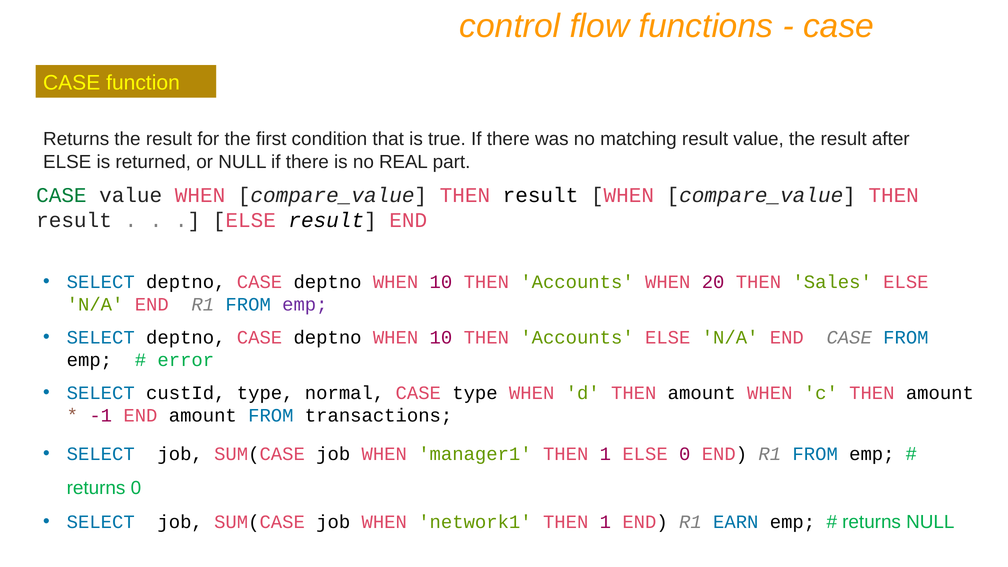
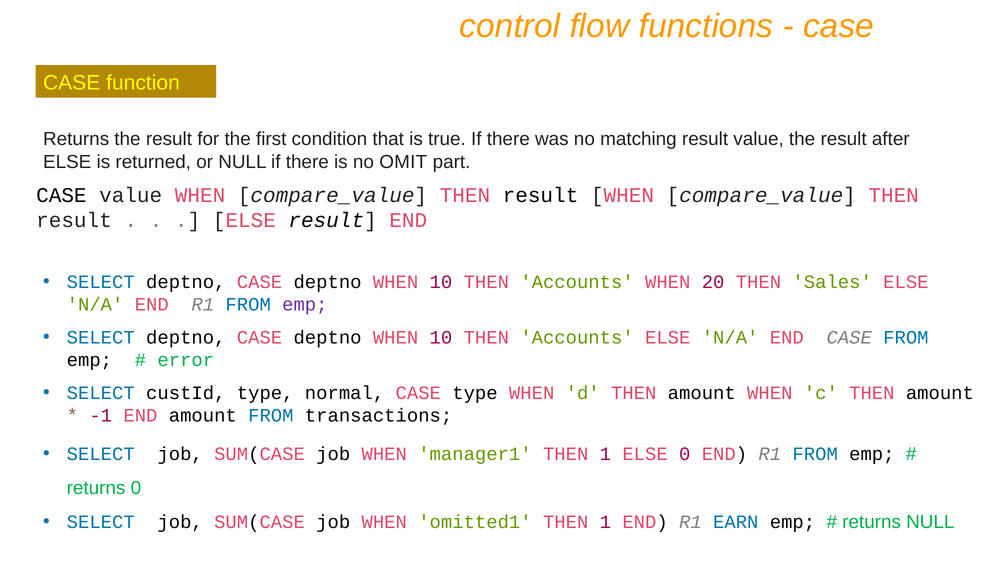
REAL: REAL -> OMIT (403, 162)
CASE colour: green -> black (61, 195)
network1: network1 -> omitted1 (475, 522)
